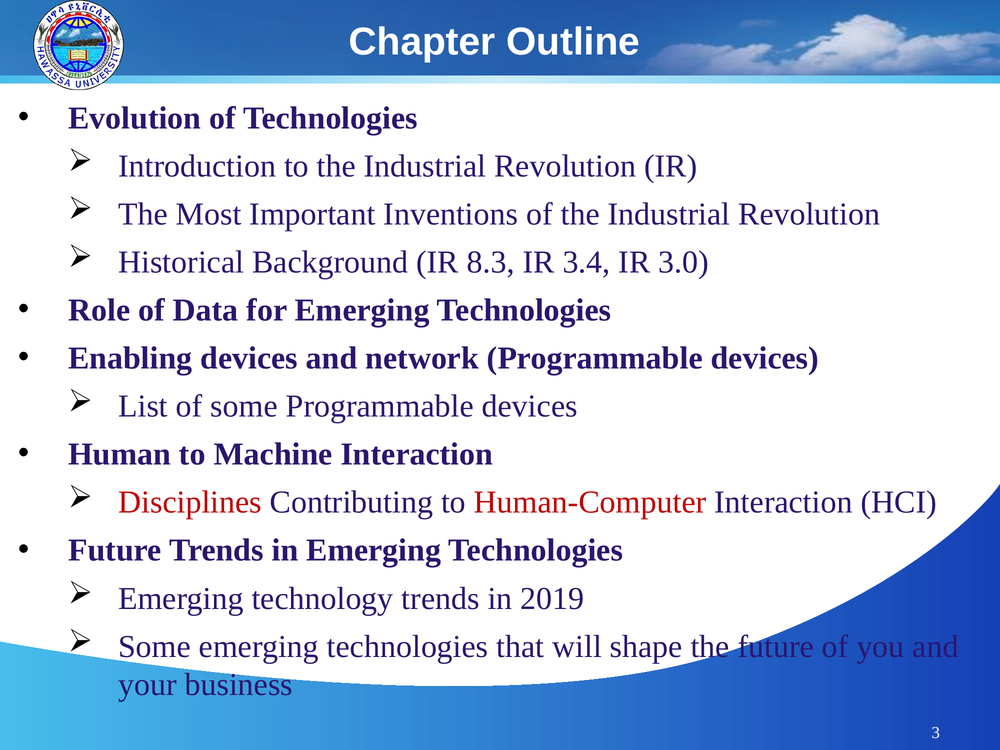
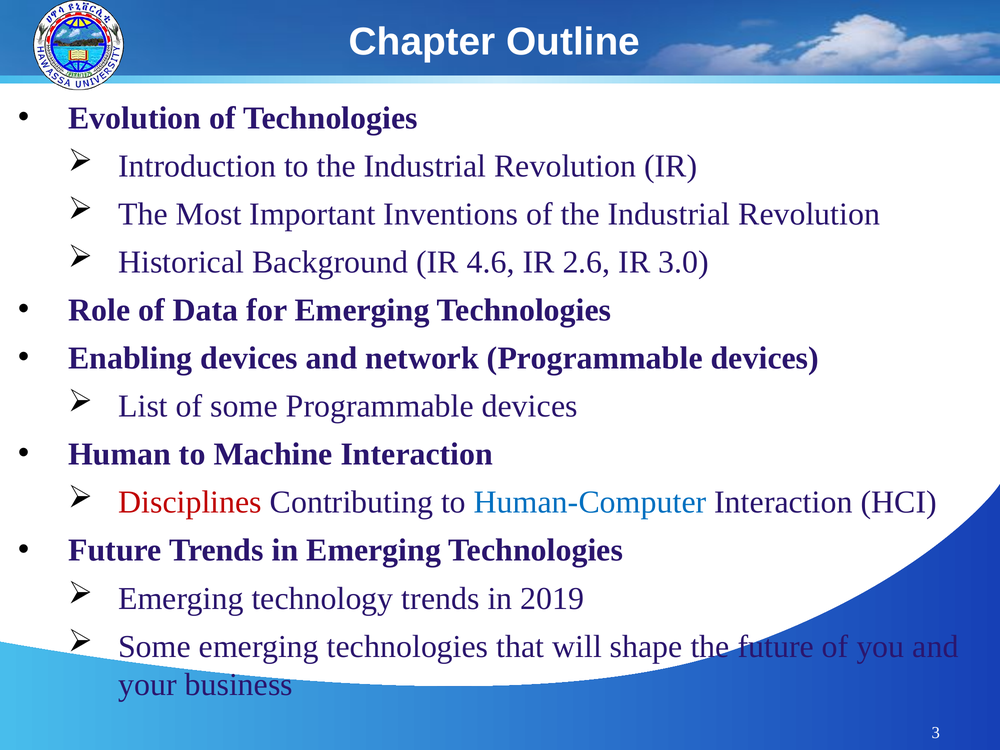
8.3: 8.3 -> 4.6 (491, 262)
3.4: 3.4 -> 2.6 (586, 262)
Human-Computer colour: red -> blue (590, 502)
